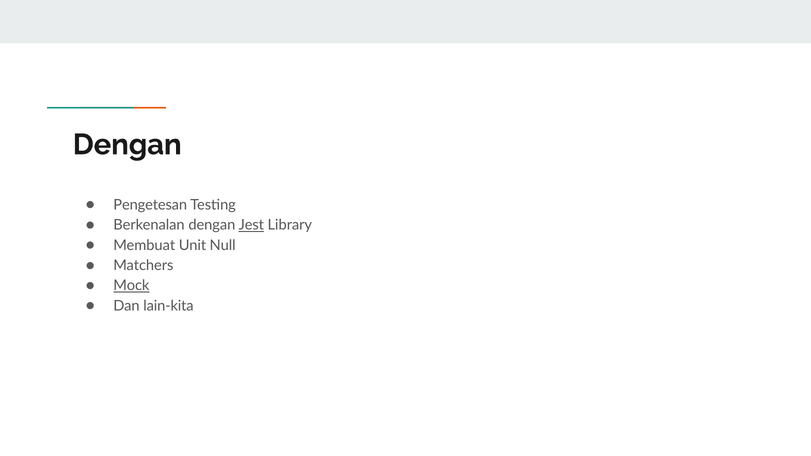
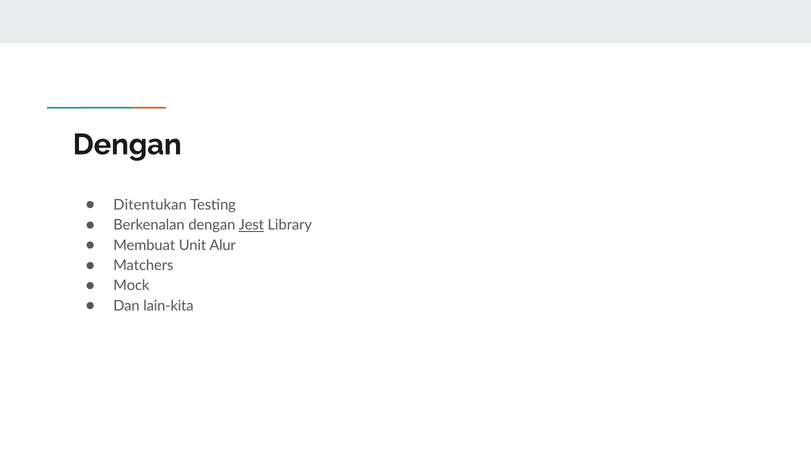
Pengetesan: Pengetesan -> Ditentukan (150, 205)
Null: Null -> Alur (223, 245)
Mock underline: present -> none (131, 286)
